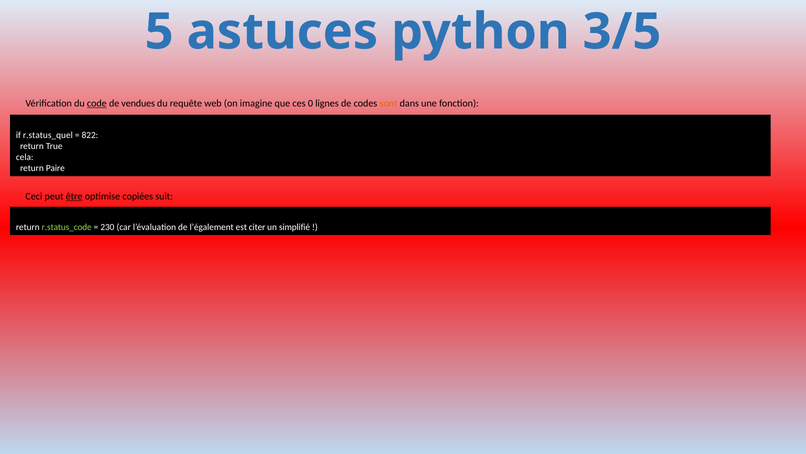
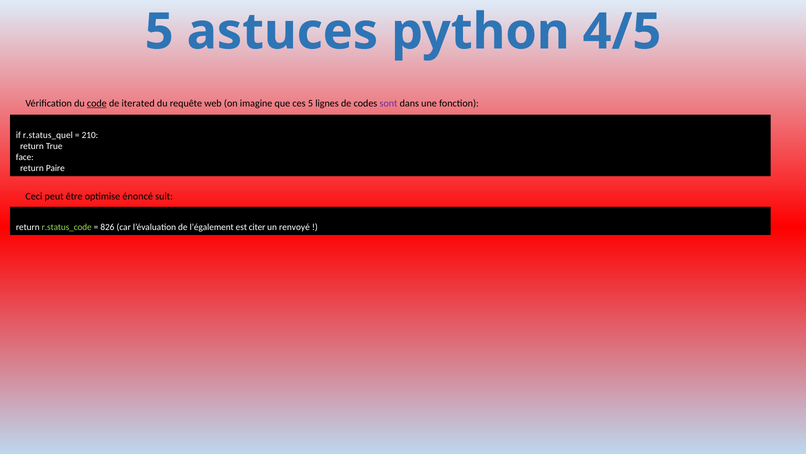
3/5: 3/5 -> 4/5 (622, 32)
vendues: vendues -> iterated (138, 103)
ces 0: 0 -> 5 (310, 103)
sont colour: orange -> purple (389, 103)
822: 822 -> 210 (90, 135)
cela: cela -> face (25, 157)
être underline: present -> none (74, 196)
copiées: copiées -> énoncé (138, 196)
230: 230 -> 826 (107, 227)
simplifié: simplifié -> renvoyé (294, 227)
